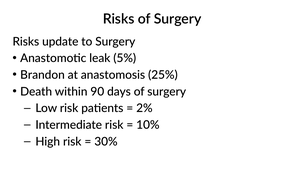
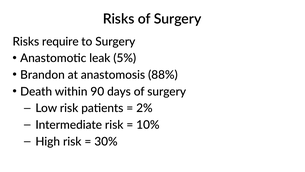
update: update -> require (60, 42)
25%: 25% -> 88% (163, 75)
